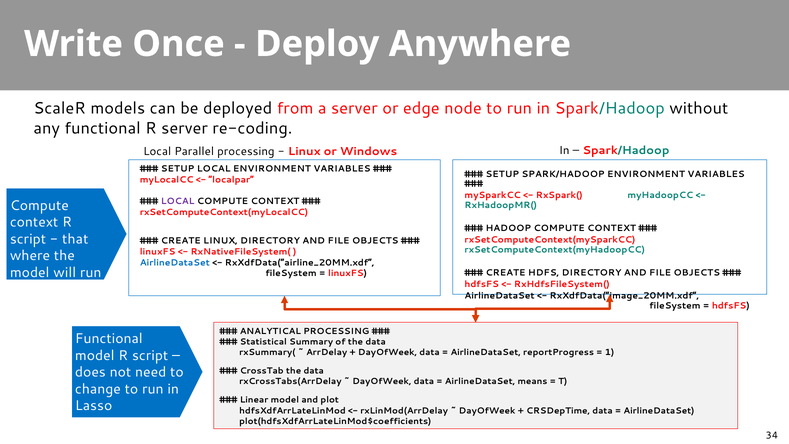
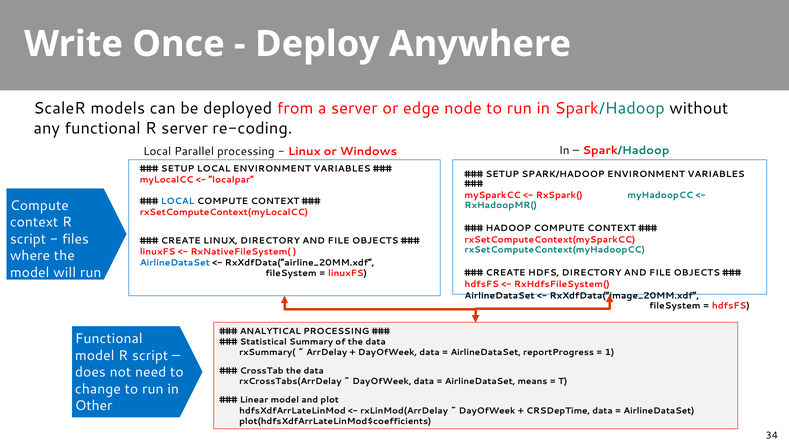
LOCAL colour: purple -> blue (178, 201)
that: that -> files (75, 239)
Lasso: Lasso -> Other (94, 406)
